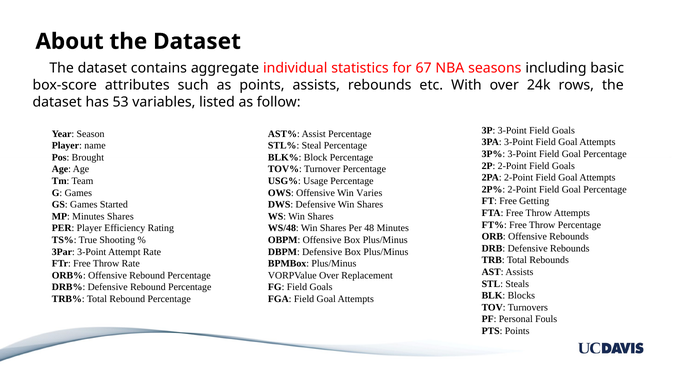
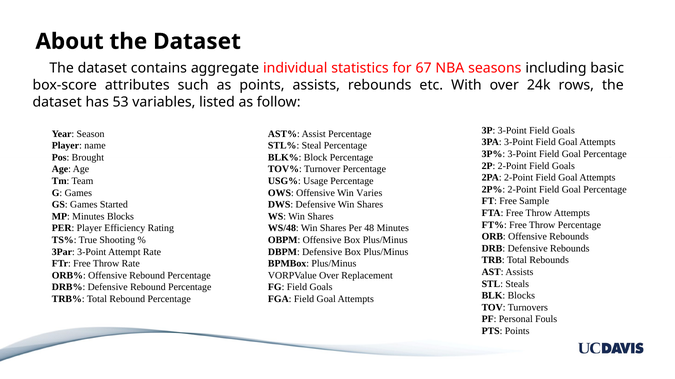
Getting: Getting -> Sample (534, 202)
Minutes Shares: Shares -> Blocks (120, 217)
